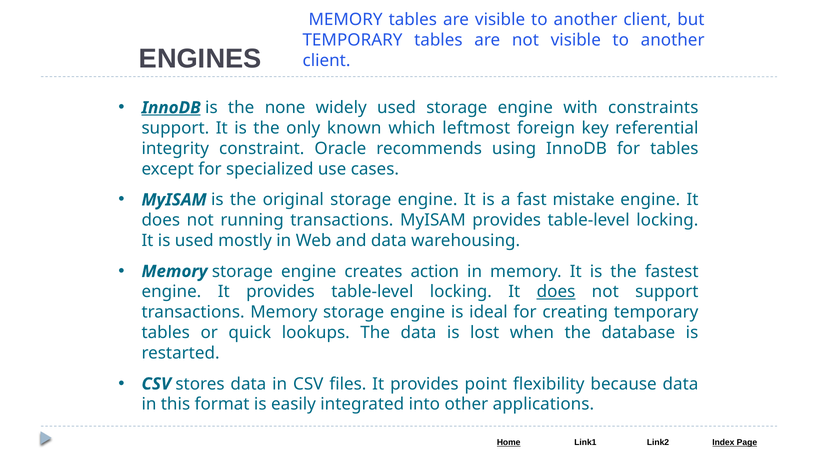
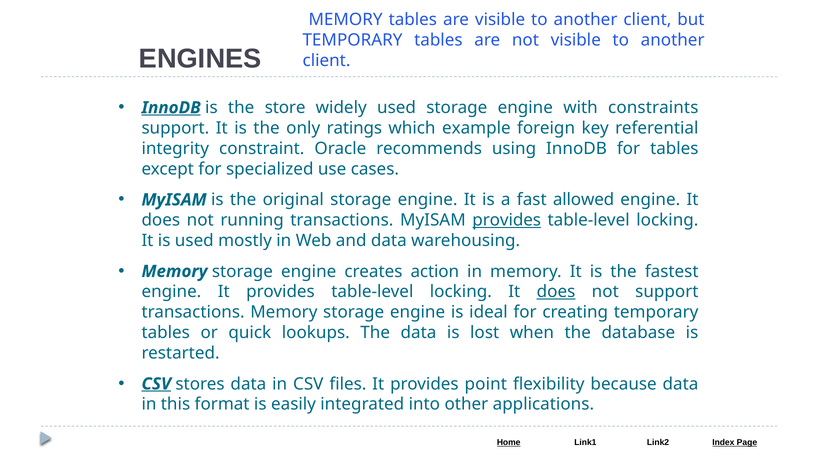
none: none -> store (285, 108)
known: known -> ratings (354, 128)
leftmost: leftmost -> example (476, 128)
mistake: mistake -> allowed (584, 200)
provides underline: none -> present (507, 220)
CSV underline: none -> present (156, 384)
